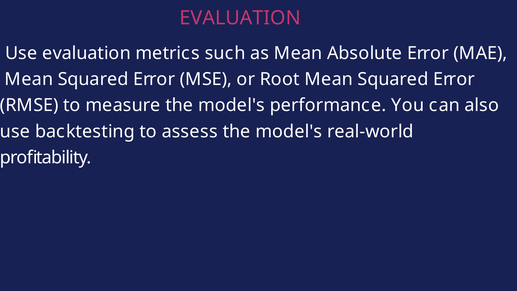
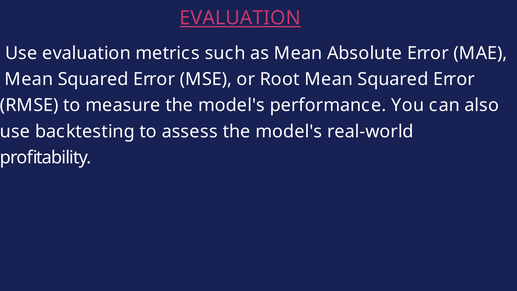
EVALUATION underline: none -> present (240, 18)
